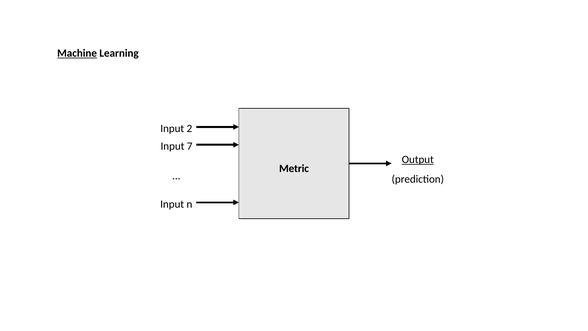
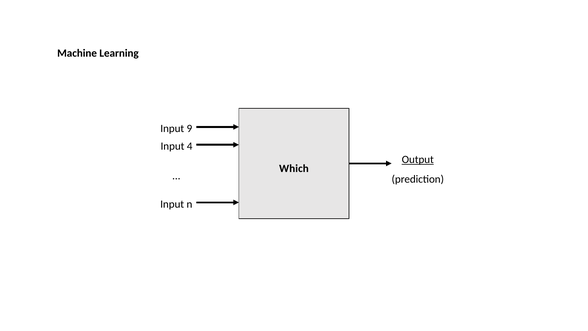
Machine underline: present -> none (77, 53)
2: 2 -> 9 (189, 129)
7: 7 -> 4 (190, 146)
Metric: Metric -> Which (294, 168)
